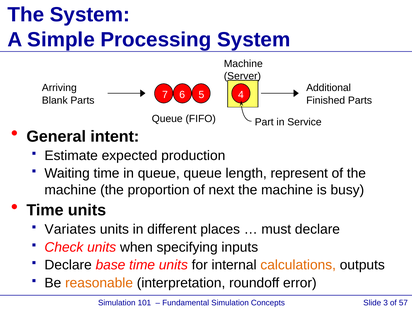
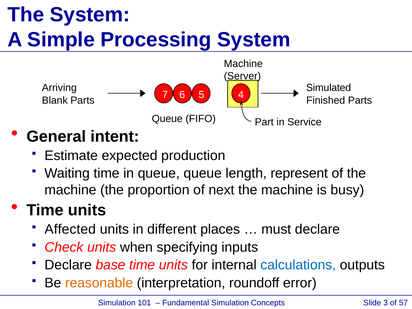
Additional: Additional -> Simulated (329, 88)
Variates: Variates -> Affected (70, 229)
calculations colour: orange -> blue (298, 265)
